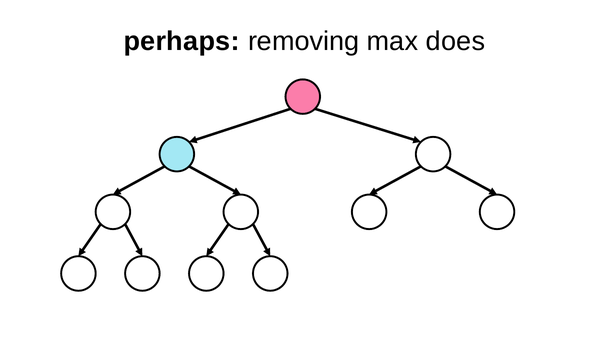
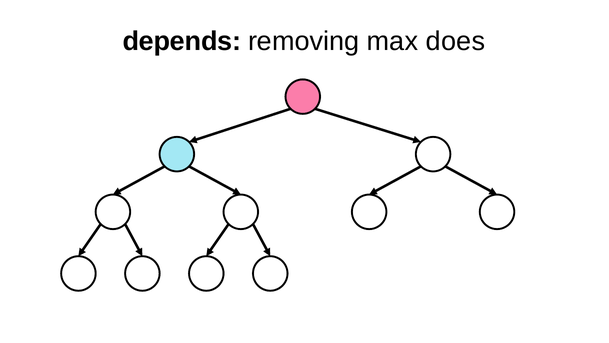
perhaps: perhaps -> depends (182, 41)
